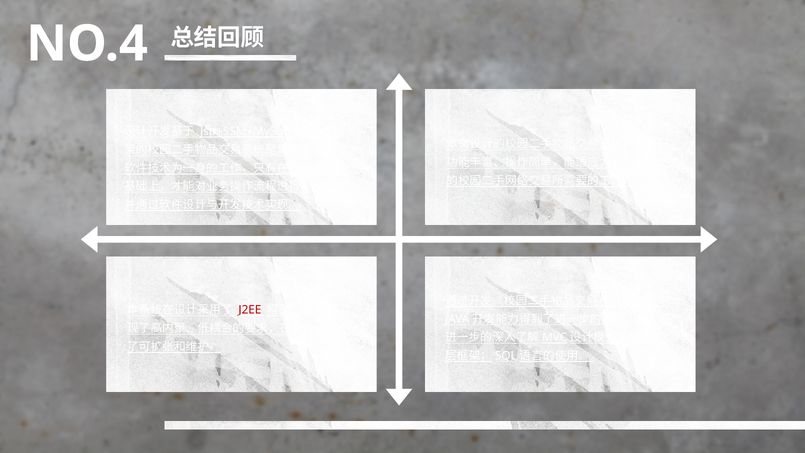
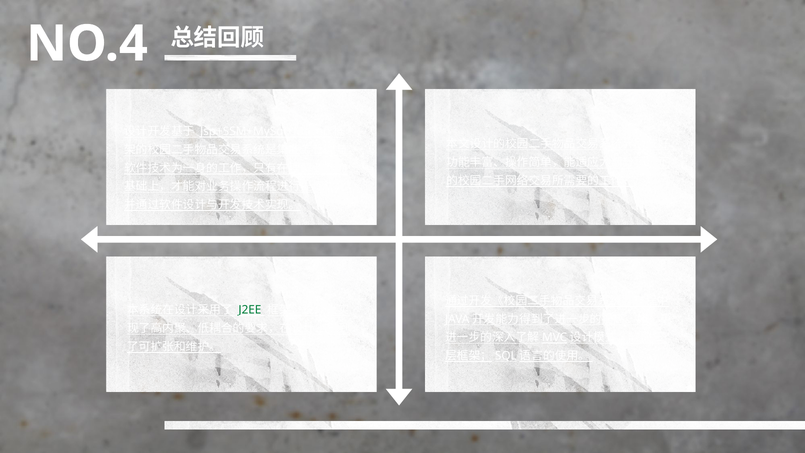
J2EE colour: red -> green (250, 310)
